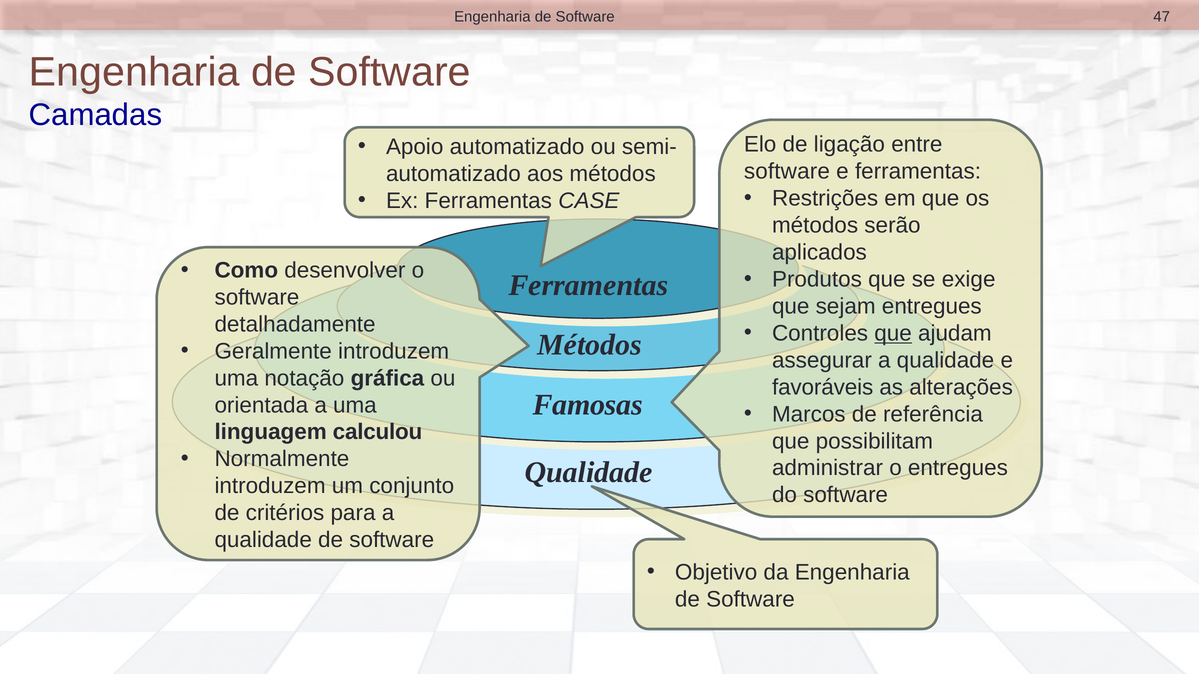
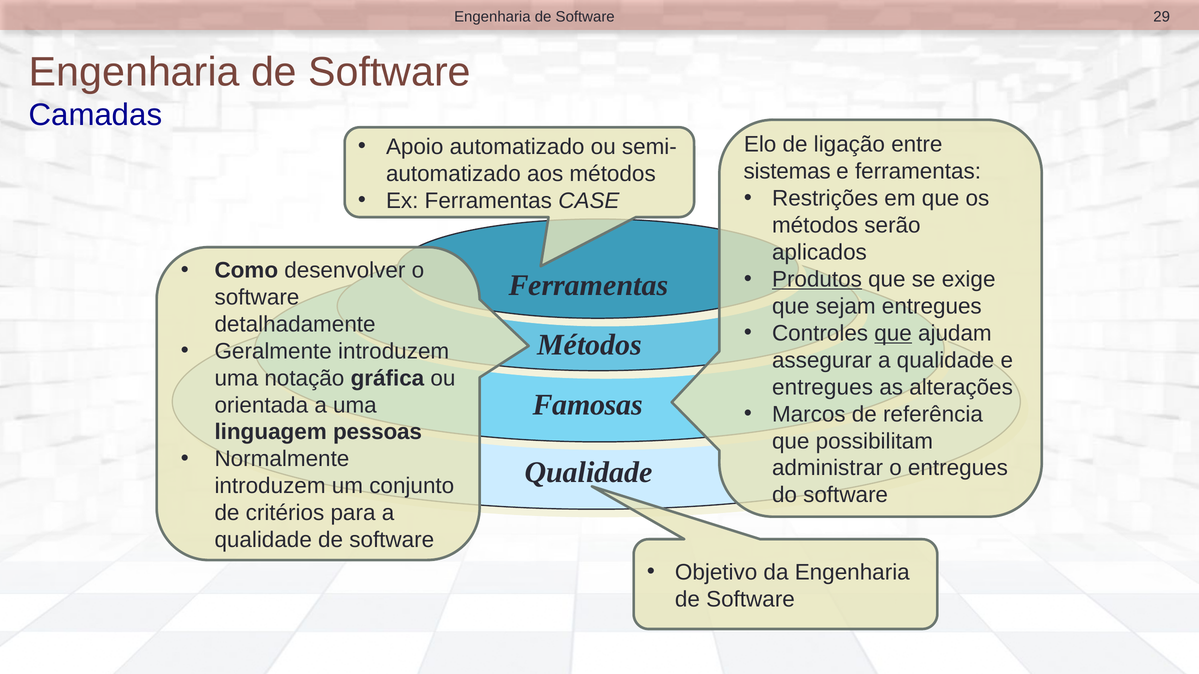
47: 47 -> 29 (1162, 17)
software: software -> sistemas (787, 172)
Produtos underline: none -> present (817, 280)
favoráveis: favoráveis -> entregues (823, 387)
calculou: calculou -> pessoas (377, 432)
